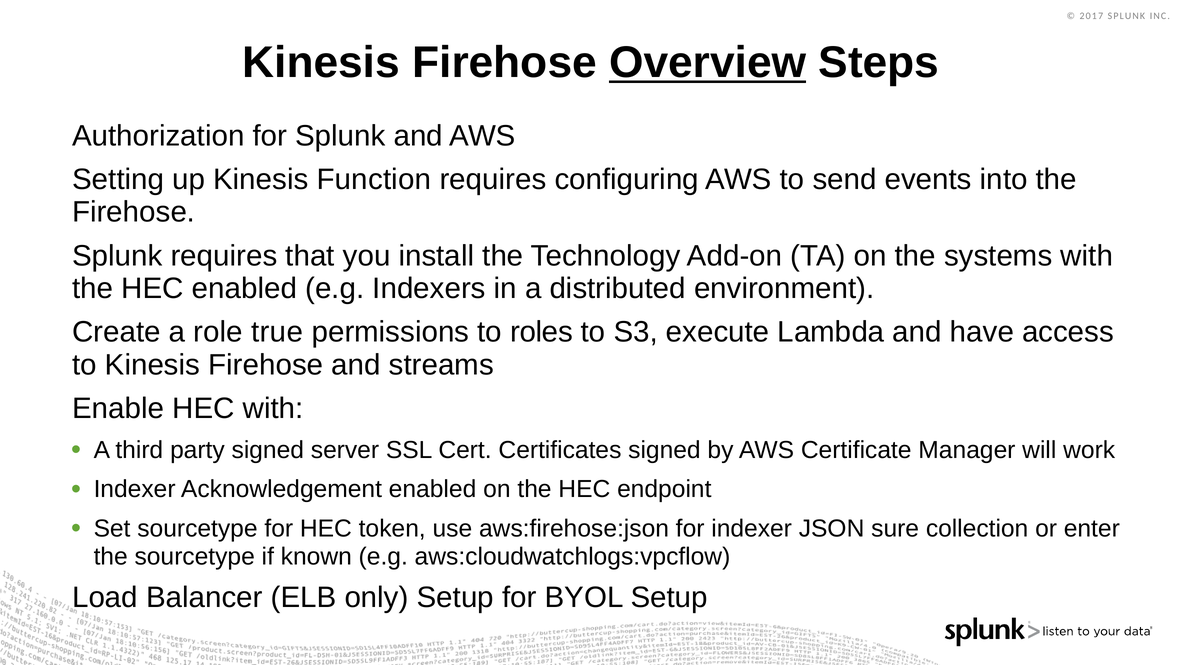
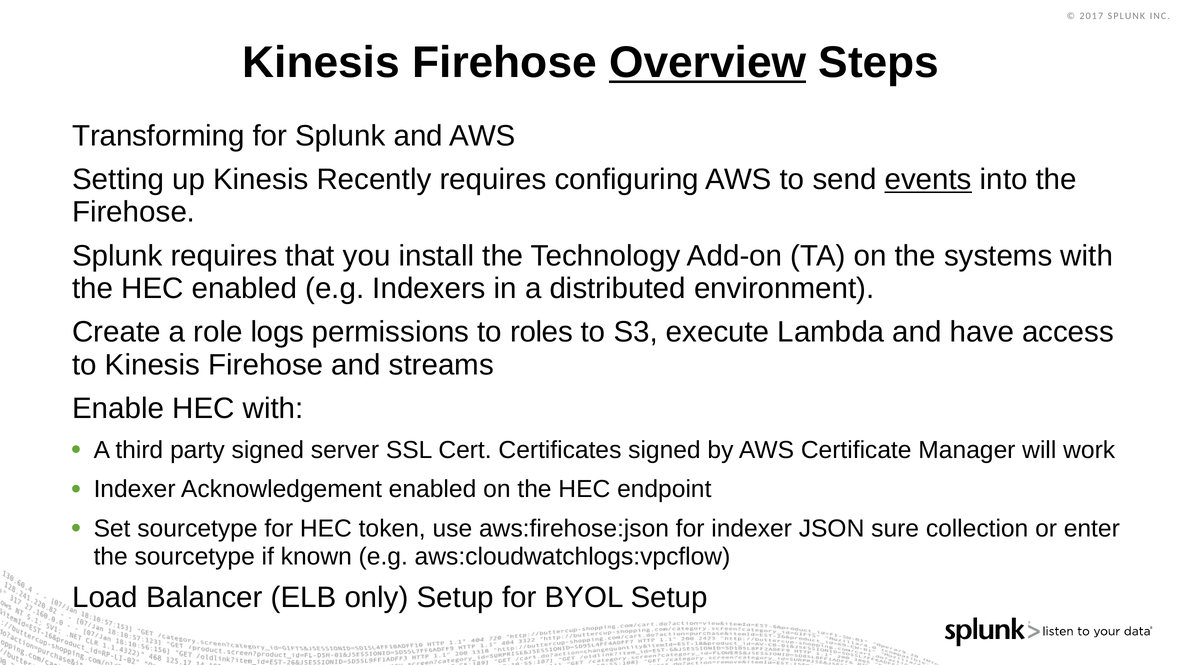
Authorization: Authorization -> Transforming (158, 136)
Function: Function -> Recently (374, 179)
events underline: none -> present (928, 179)
true: true -> logs (277, 332)
